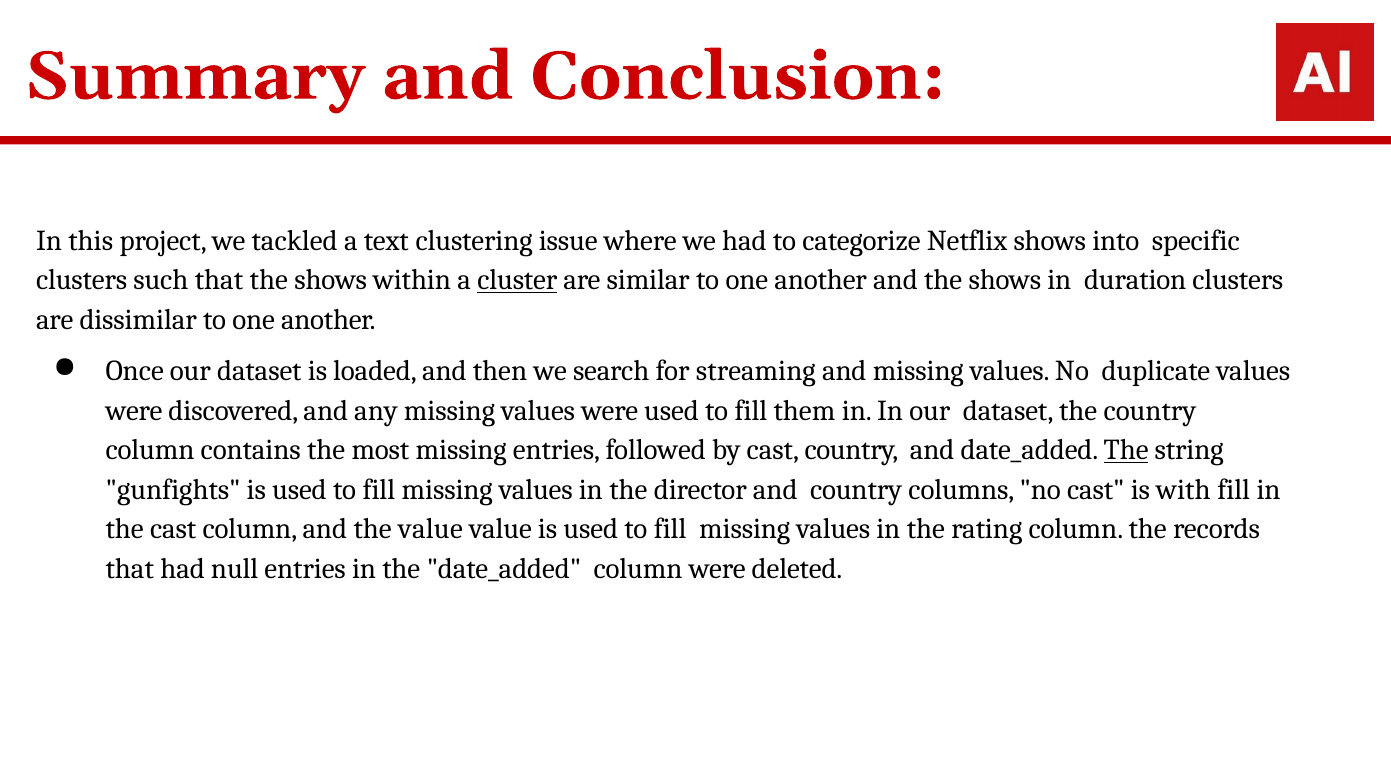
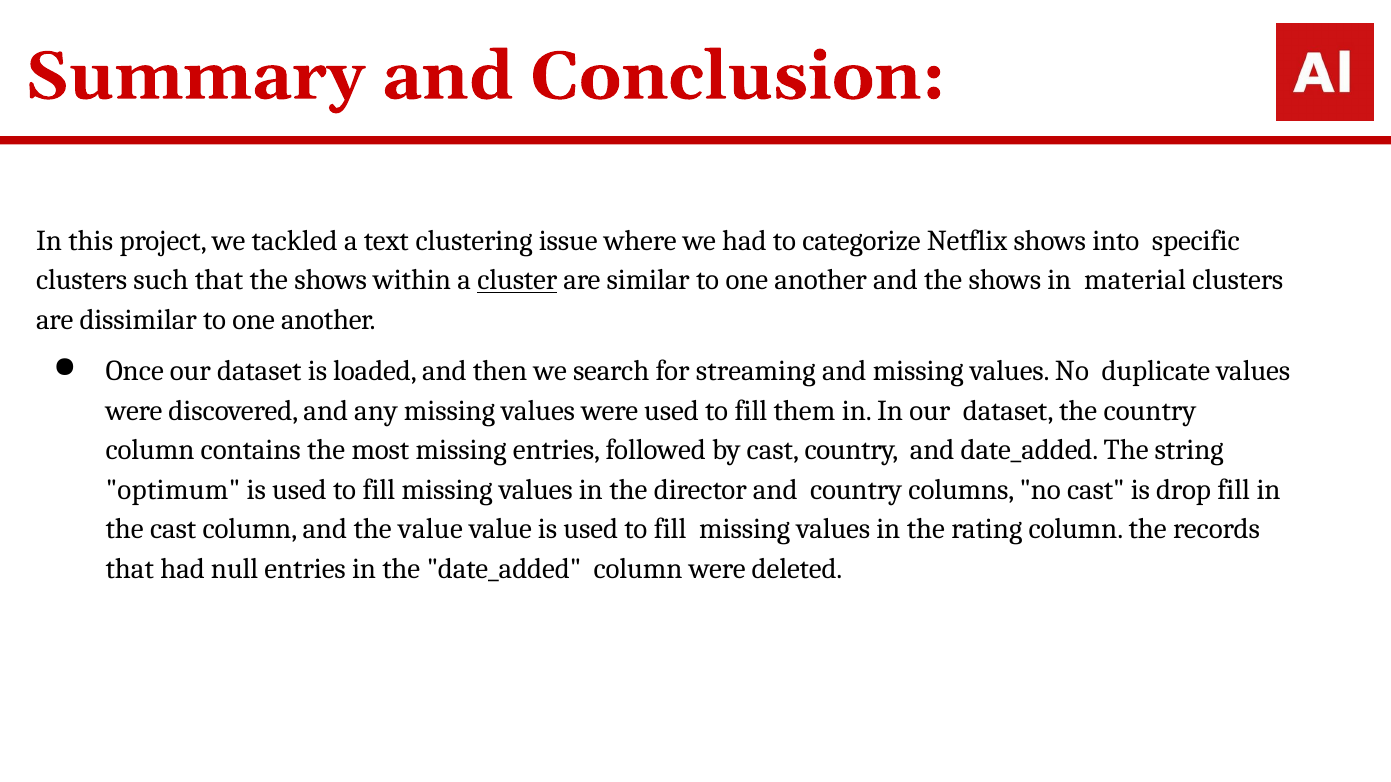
duration: duration -> material (1135, 280)
The underline: present -> none (1126, 450)
gunfights: gunfights -> optimum (173, 490)
with: with -> drop (1184, 490)
